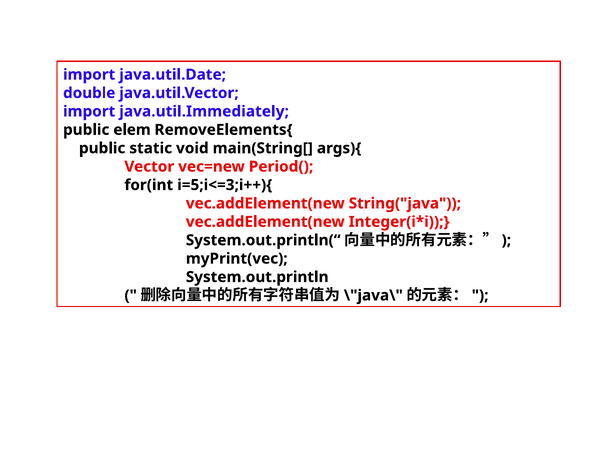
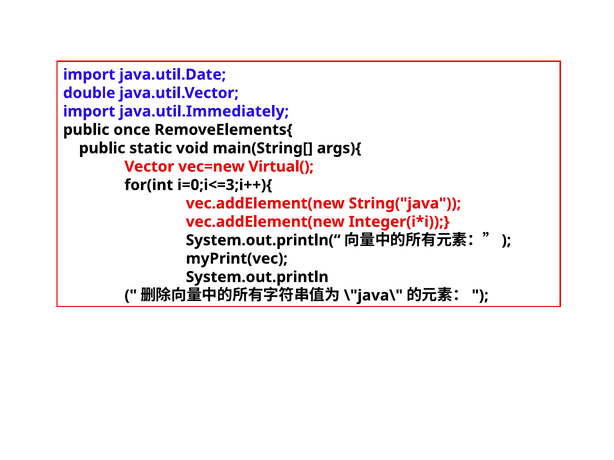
elem: elem -> once (132, 130)
Period(: Period( -> Virtual( (281, 167)
i=5;i<=3;i++){: i=5;i<=3;i++){ -> i=0;i<=3;i++){ (225, 185)
